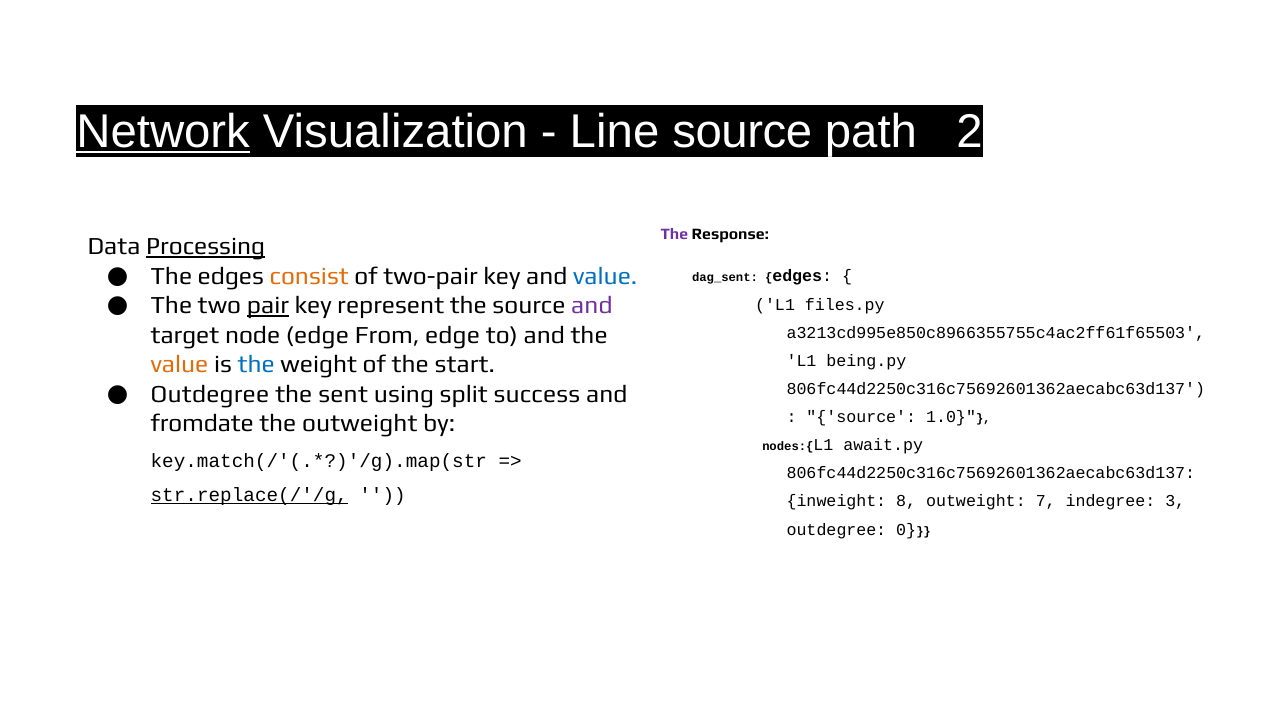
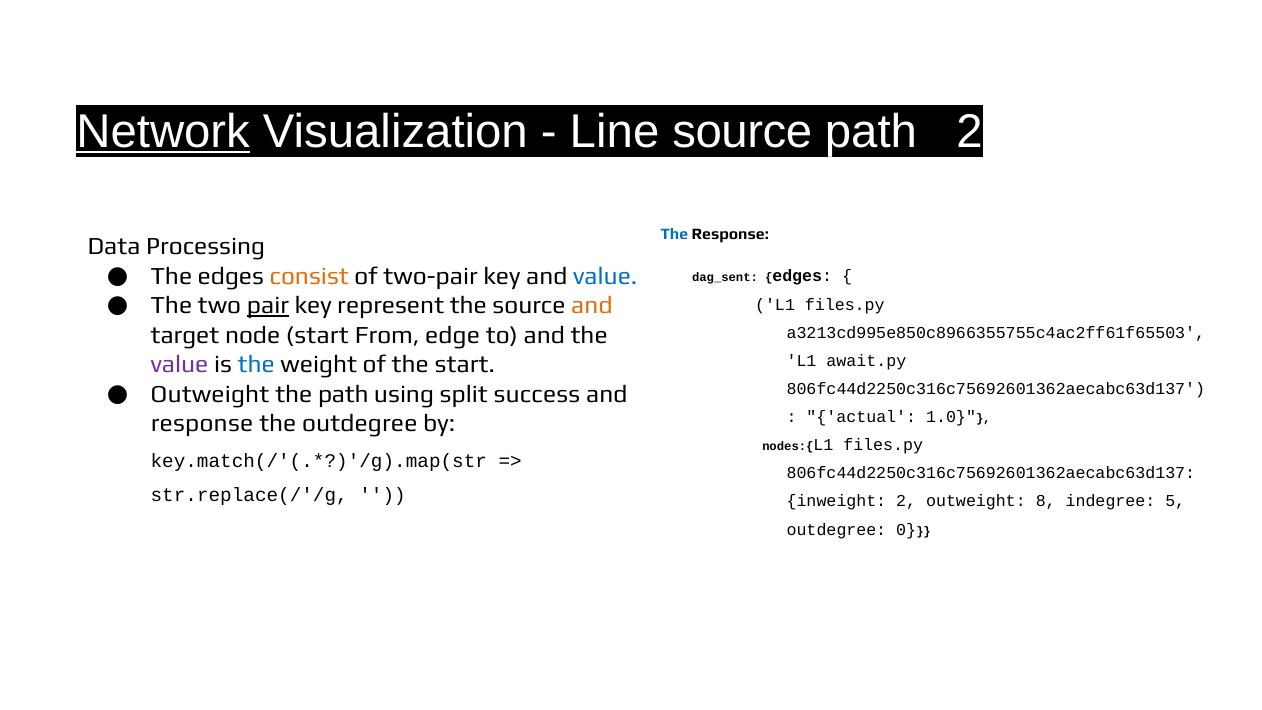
The colour: purple -> blue (674, 235)
Processing underline: present -> none (206, 247)
and colour: purple -> orange (592, 305)
node edge: edge -> start (317, 335)
value colour: orange -> purple (179, 364)
being.py: being.py -> await.py (866, 361)
Outdegree: Outdegree -> Outweight (210, 394)
the sent: sent -> path (343, 394)
source: source -> actual (861, 417)
fromdate: fromdate -> response (202, 423)
the outweight: outweight -> outdegree (360, 423)
nodes:{L1 await.py: await.py -> files.py (883, 445)
str.replace(/'/g underline: present -> none (249, 496)
inweight 8: 8 -> 2 (906, 501)
7: 7 -> 8 (1046, 501)
3: 3 -> 5 (1175, 501)
